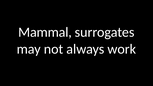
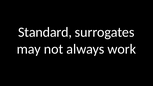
Mammal: Mammal -> Standard (45, 32)
